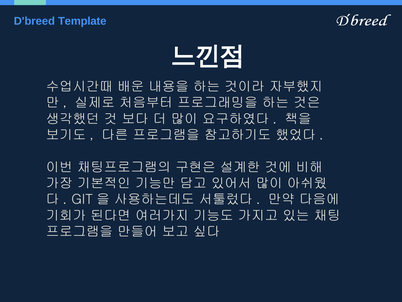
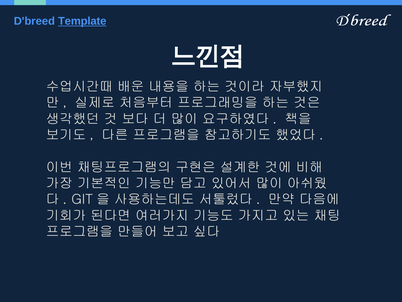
Template underline: none -> present (82, 21)
